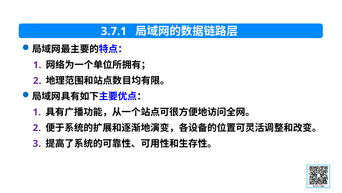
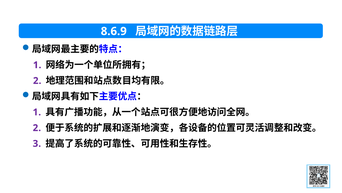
3.7.1: 3.7.1 -> 8.6.9 (114, 31)
